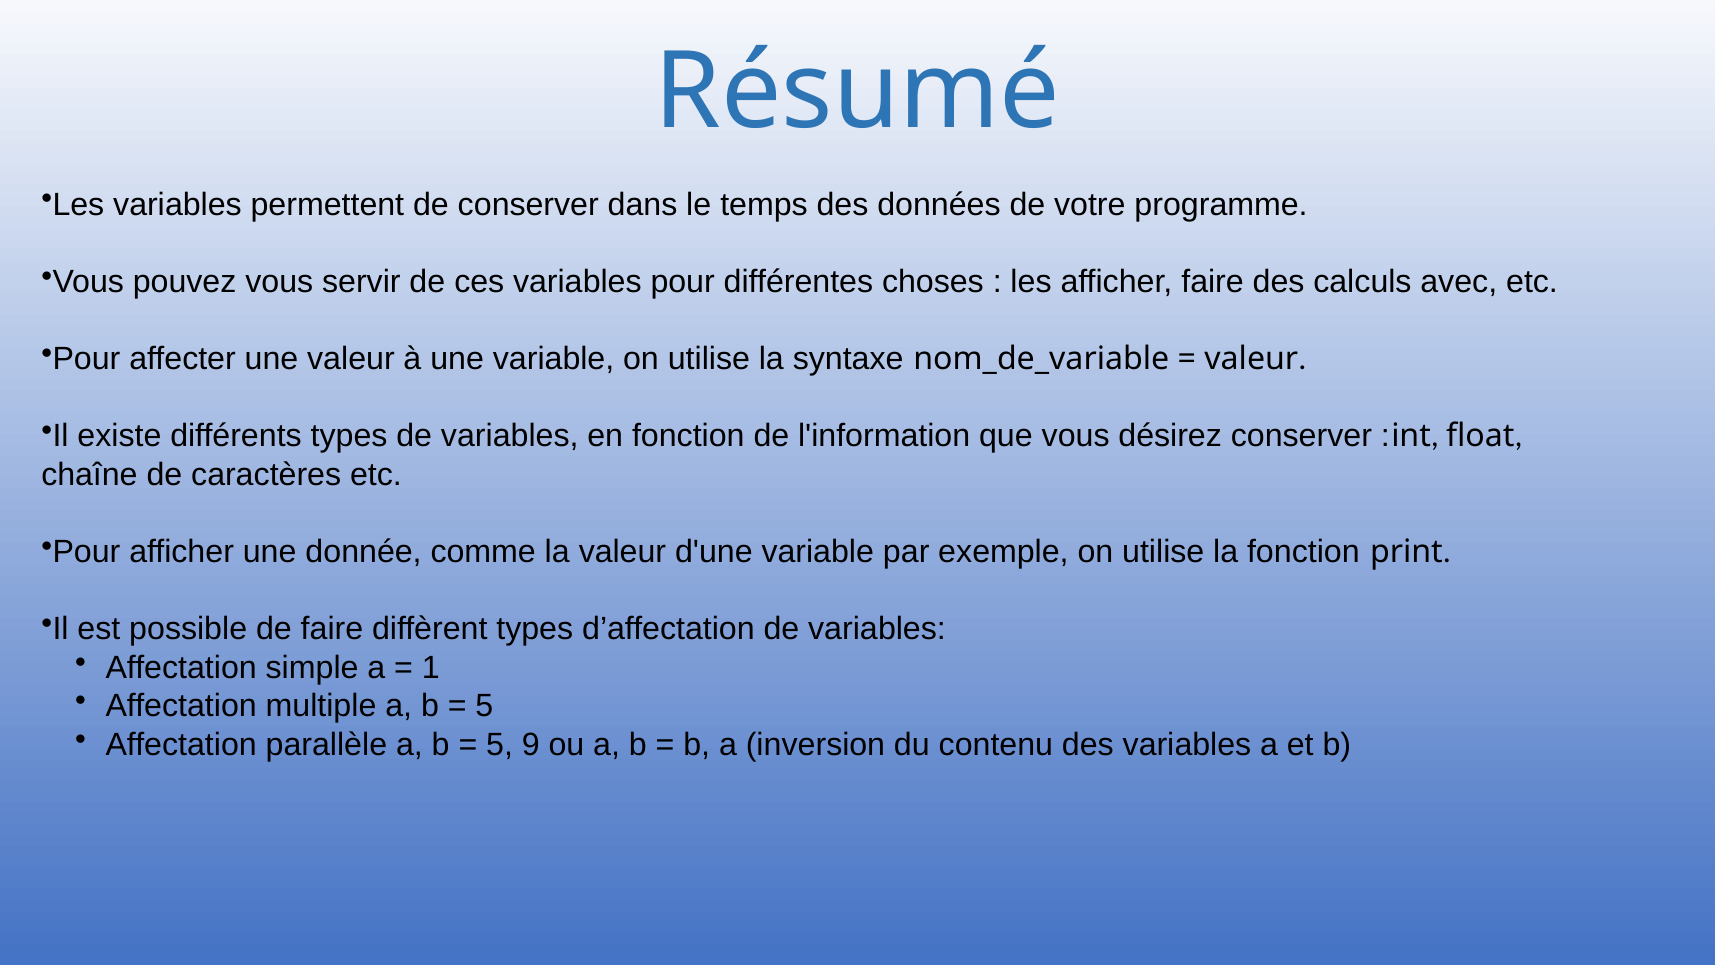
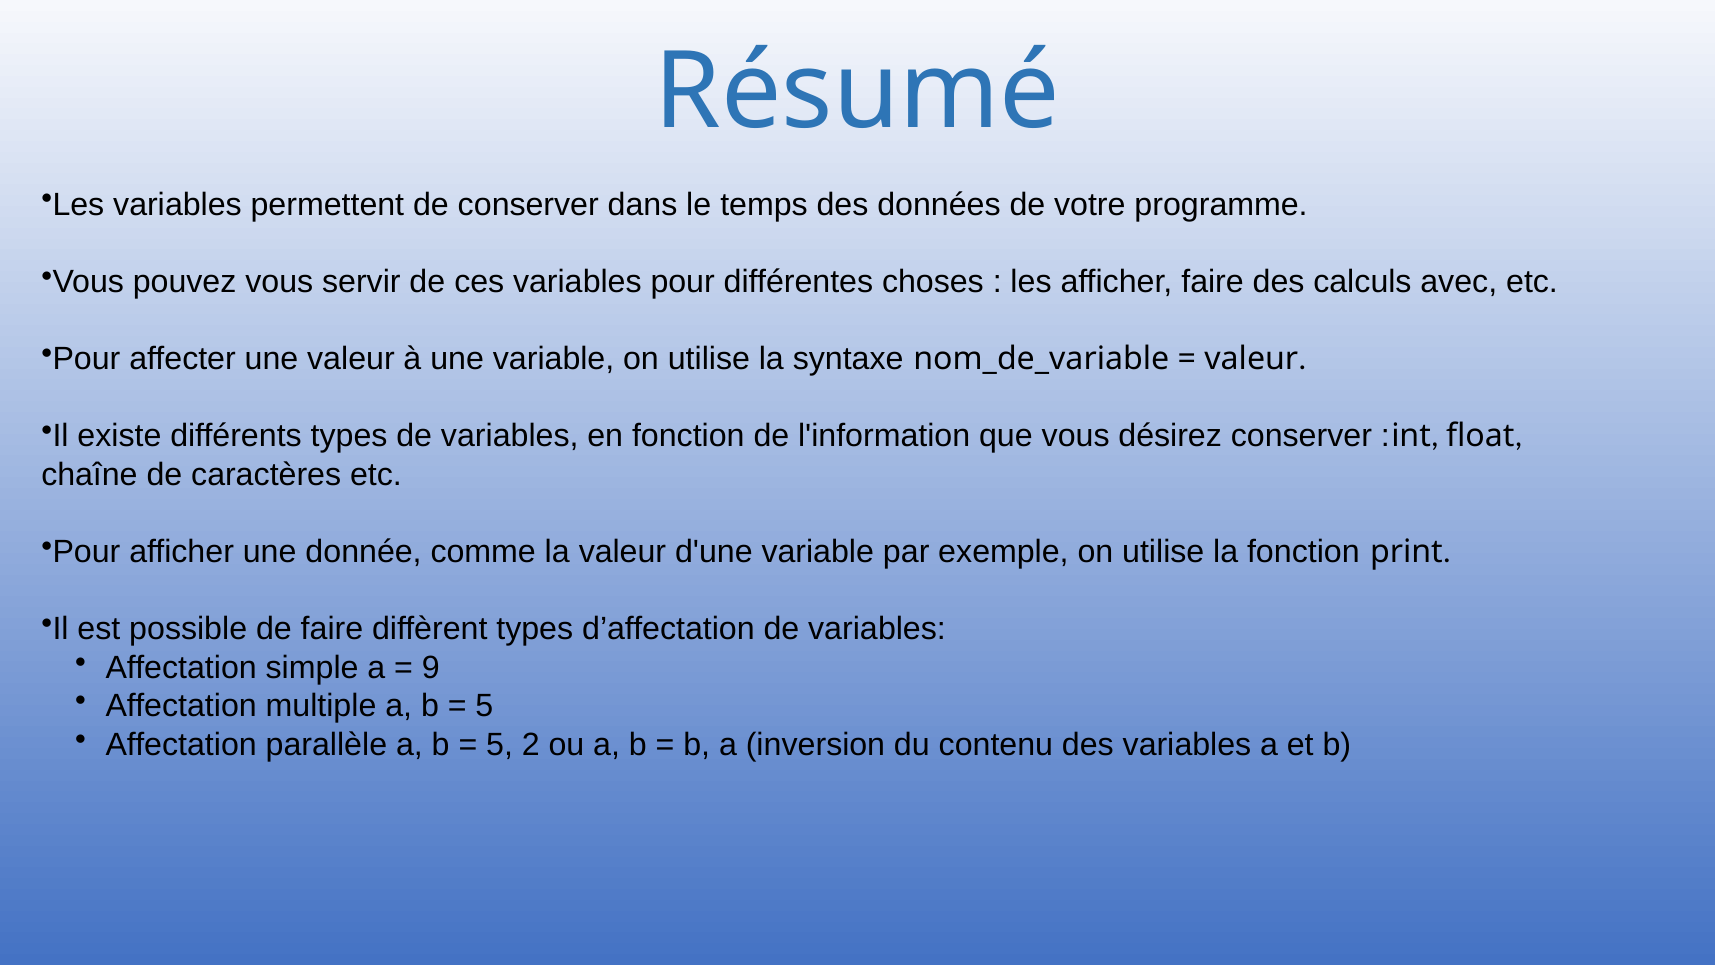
1: 1 -> 9 (431, 668)
9: 9 -> 2 (531, 745)
